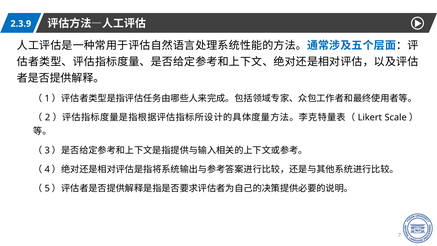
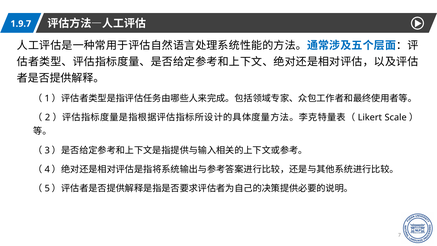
2.3.9: 2.3.9 -> 1.9.7 (21, 24)
